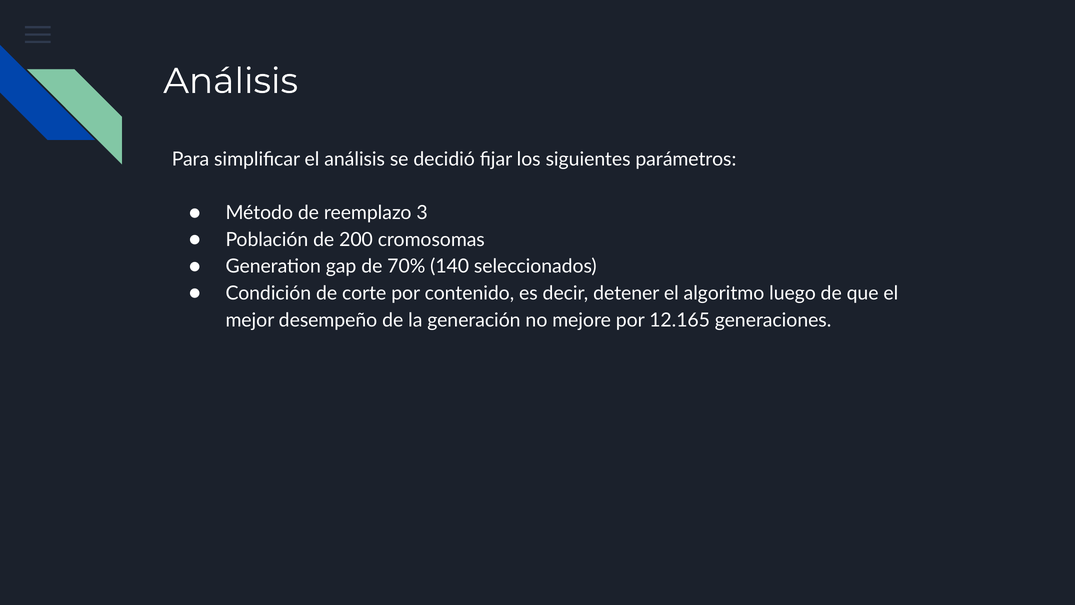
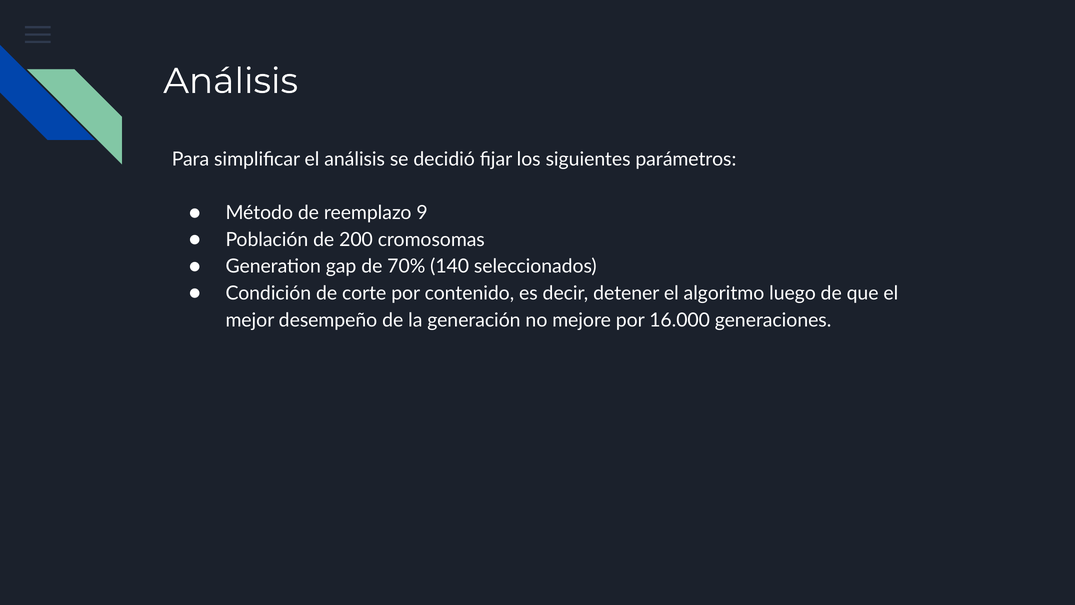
3: 3 -> 9 (422, 213)
12.165: 12.165 -> 16.000 (680, 320)
